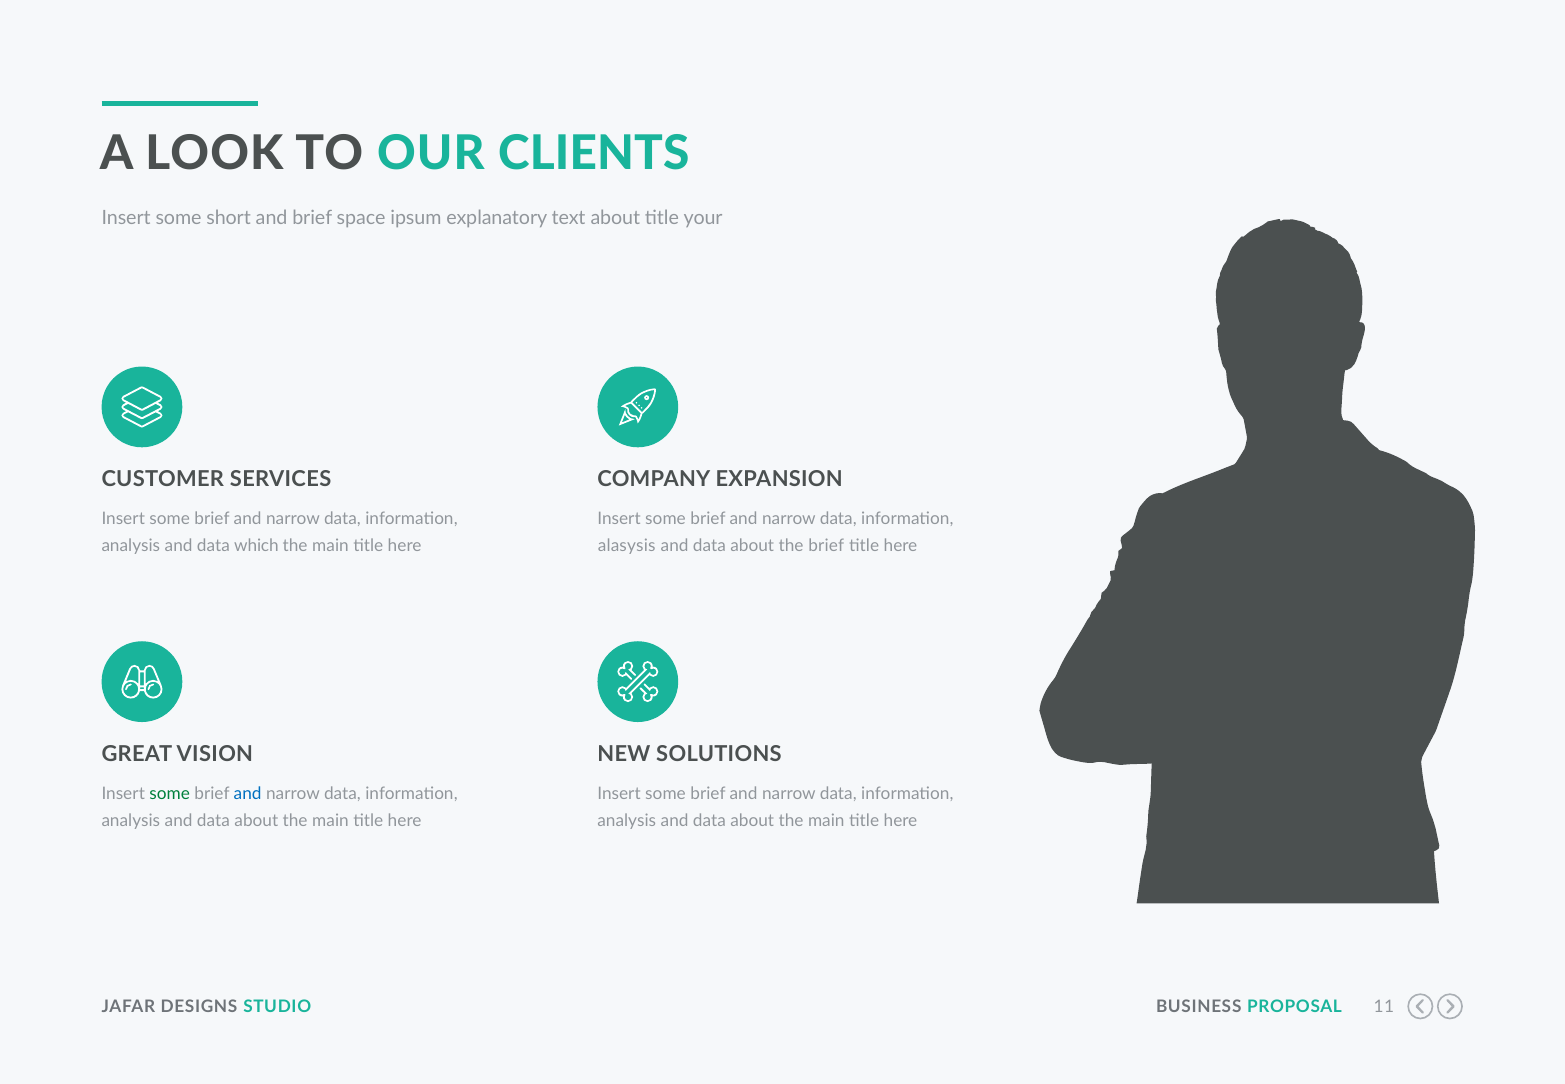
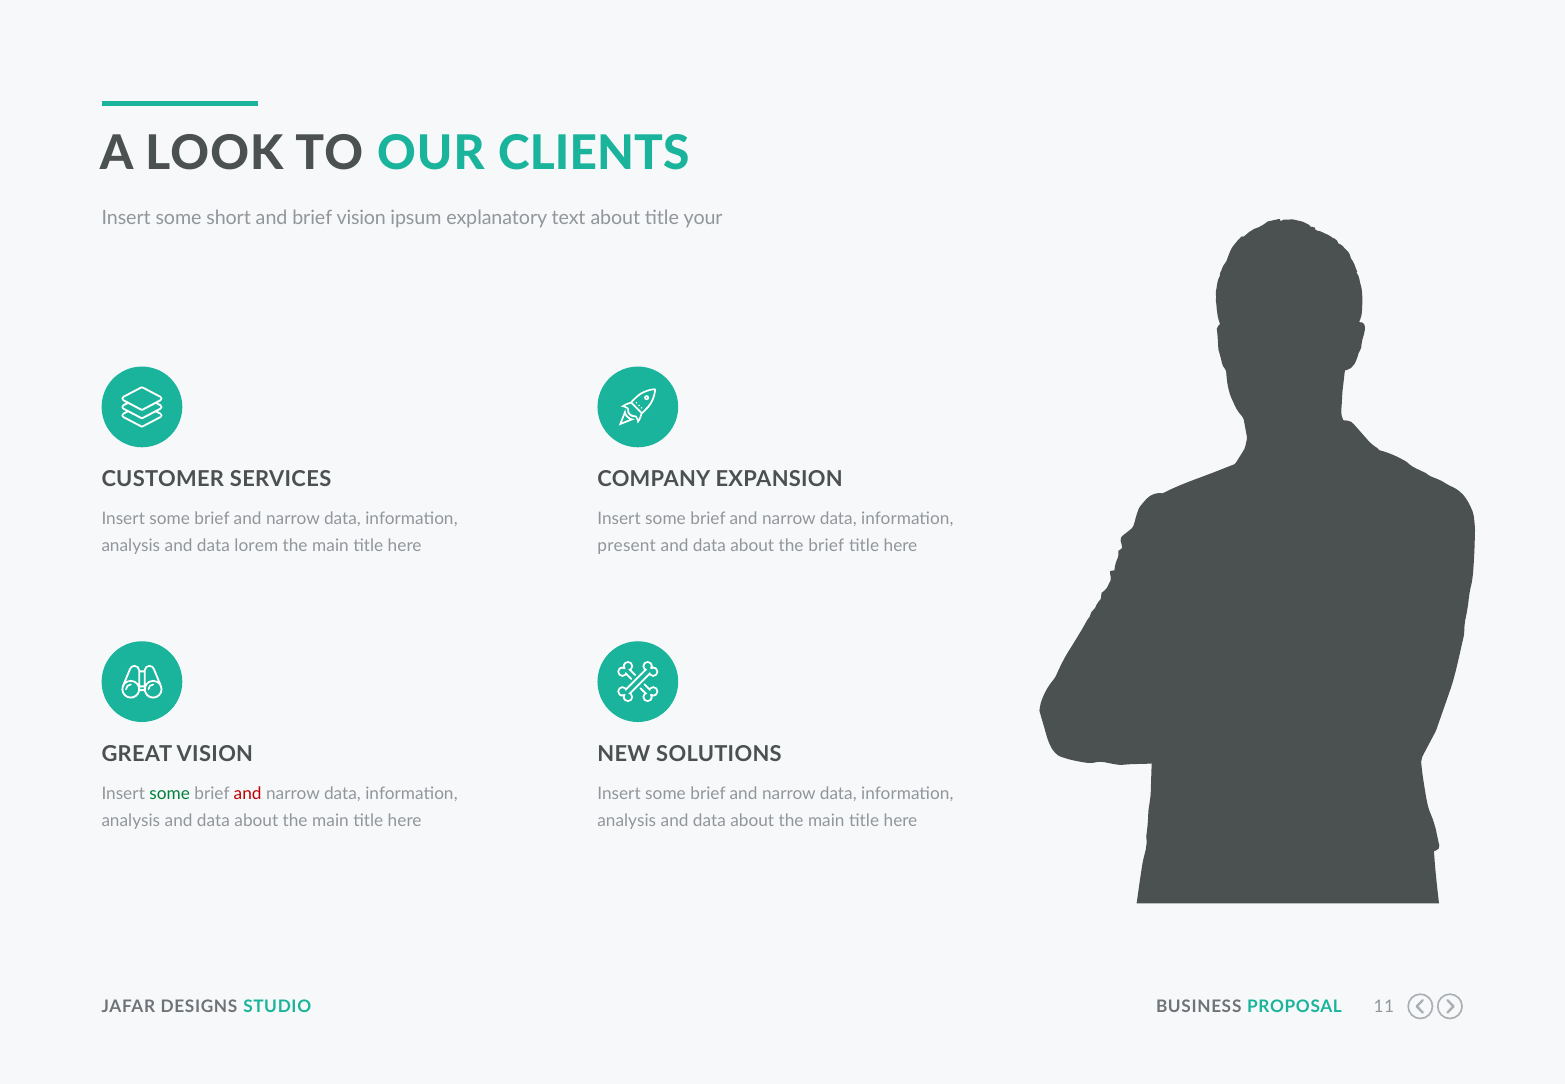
brief space: space -> vision (361, 218)
which: which -> lorem (256, 546)
alasysis: alasysis -> present (627, 546)
and colour: blue -> red (248, 793)
